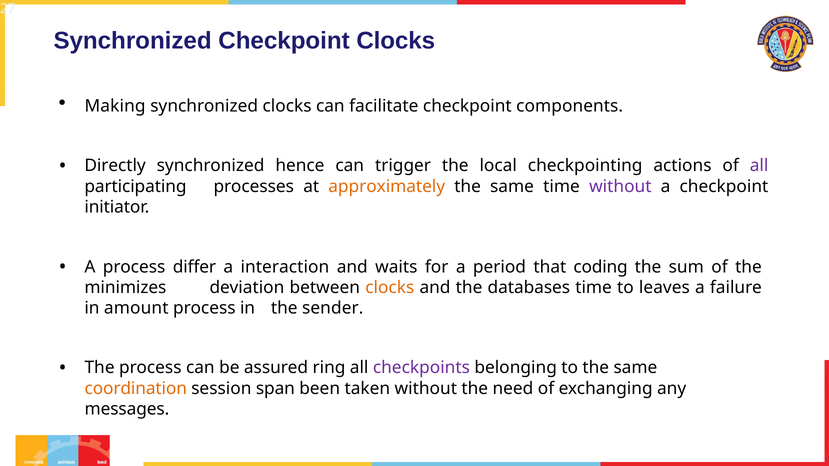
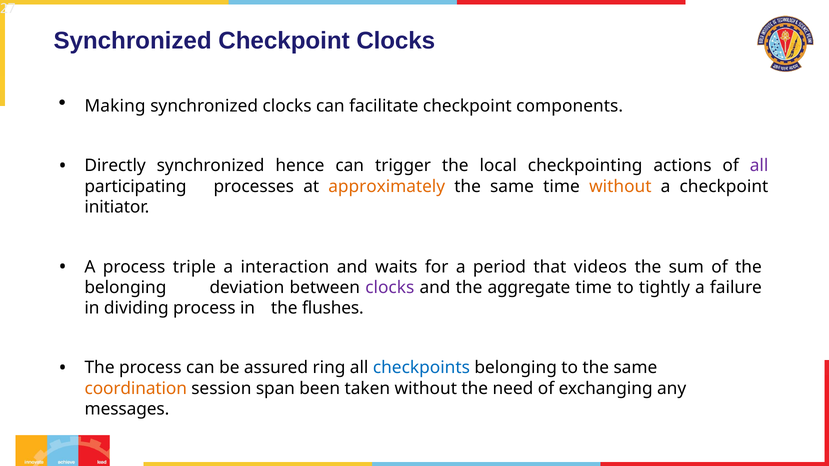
without colour: purple -> orange (620, 187)
differ: differ -> triple (194, 267)
coding: coding -> videos (600, 267)
minimizes: minimizes -> belonging (125, 288)
clocks colour: orange -> purple (390, 288)
databases: databases -> aggregate (529, 288)
leaves: leaves -> tightly (664, 288)
amount: amount -> dividing (136, 308)
sender: sender -> flushes (333, 308)
checkpoints colour: purple -> blue (421, 368)
